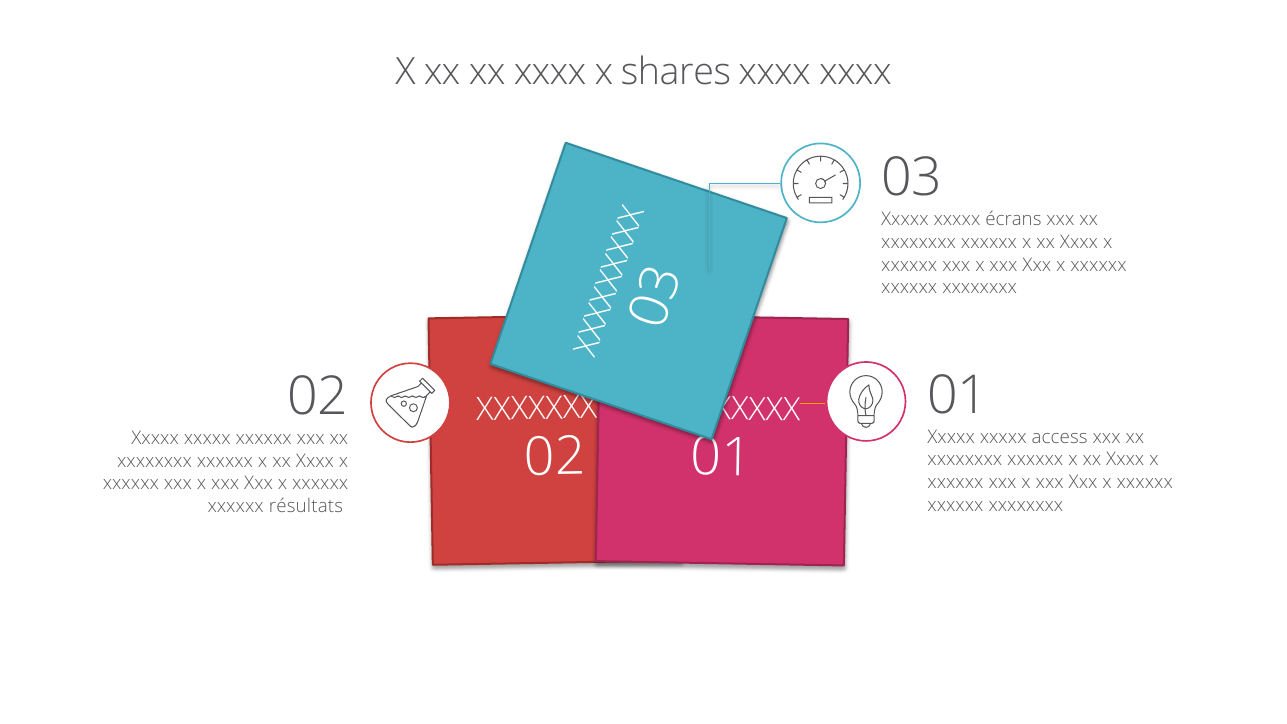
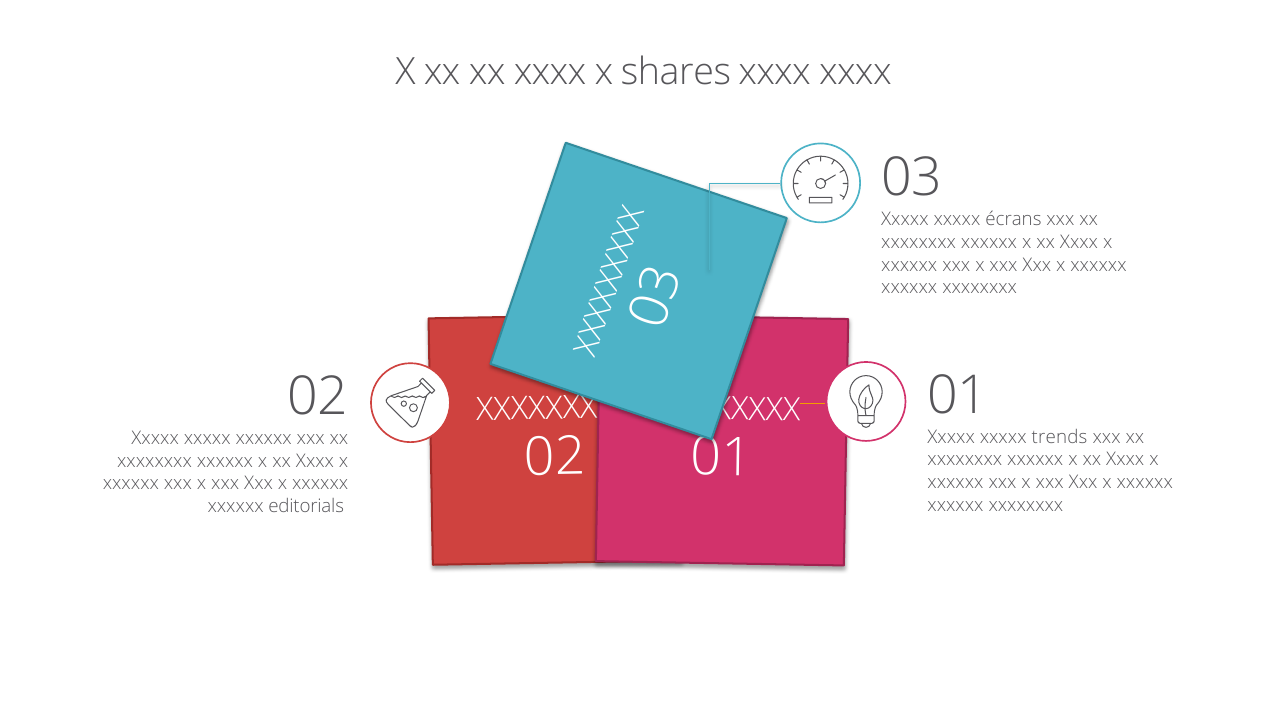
access: access -> trends (1060, 437)
résultats: résultats -> editorials (306, 506)
